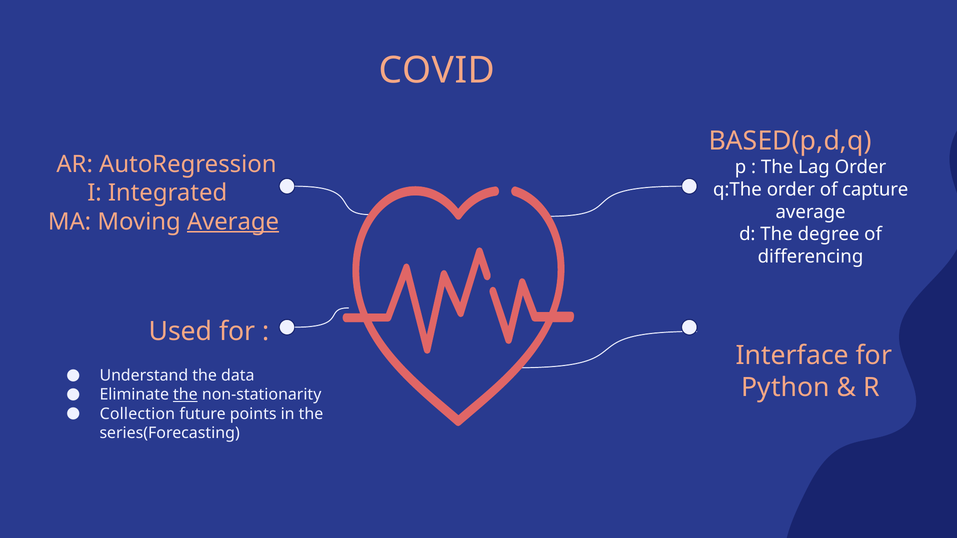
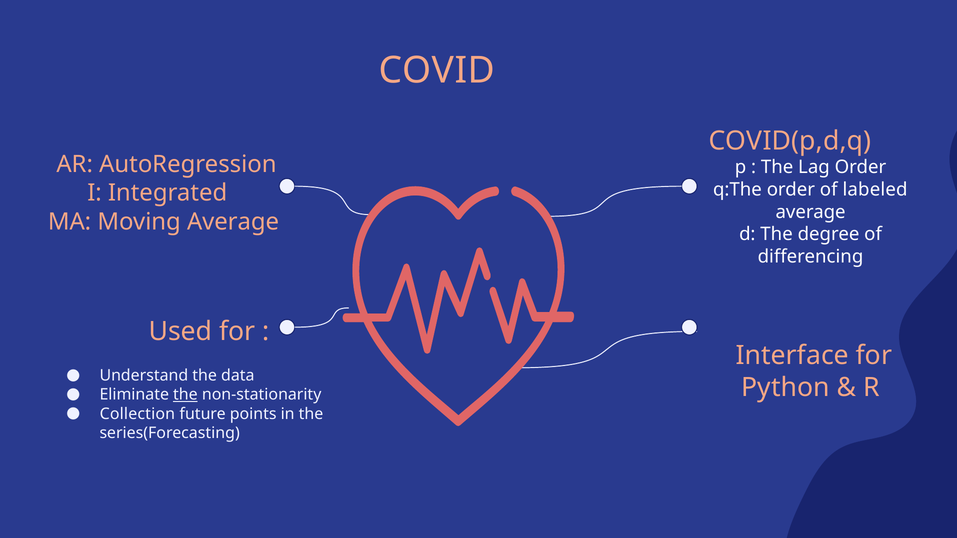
BASED(p,d,q: BASED(p,d,q -> COVID(p,d,q (790, 141)
capture: capture -> labeled (875, 190)
Average underline: present -> none (233, 222)
